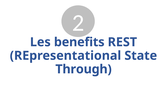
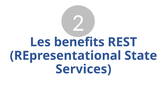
Through: Through -> Services (83, 69)
